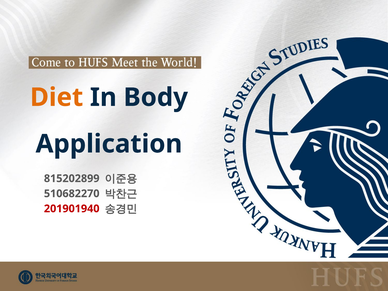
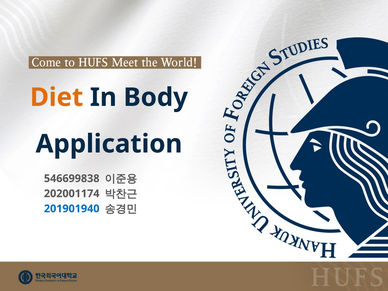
815202899: 815202899 -> 546699838 (72, 179)
510682270: 510682270 -> 202001174 (72, 194)
201901940 colour: red -> blue (72, 209)
